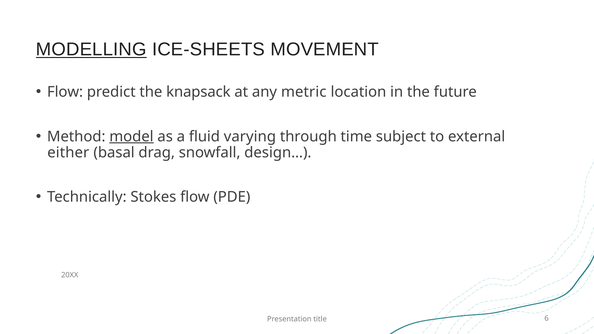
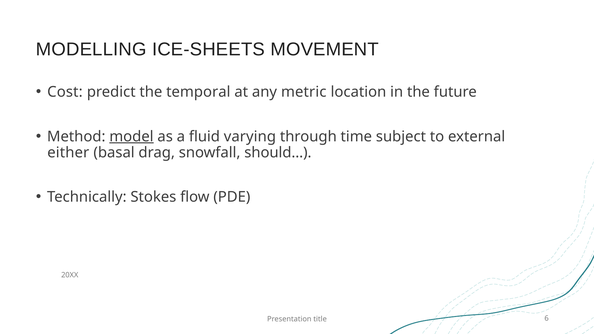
MODELLING underline: present -> none (91, 49)
Flow: Flow -> Cost (65, 92)
knapsack: knapsack -> temporal (198, 92)
design…: design… -> should… (278, 153)
